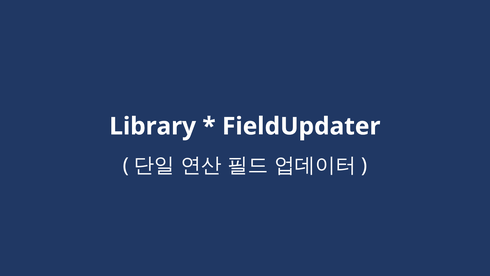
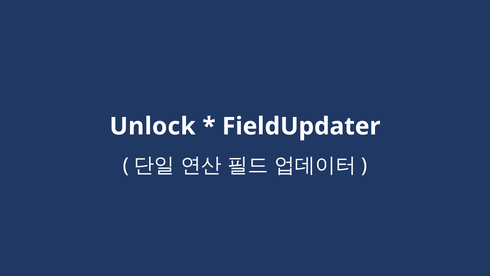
Library: Library -> Unlock (153, 126)
